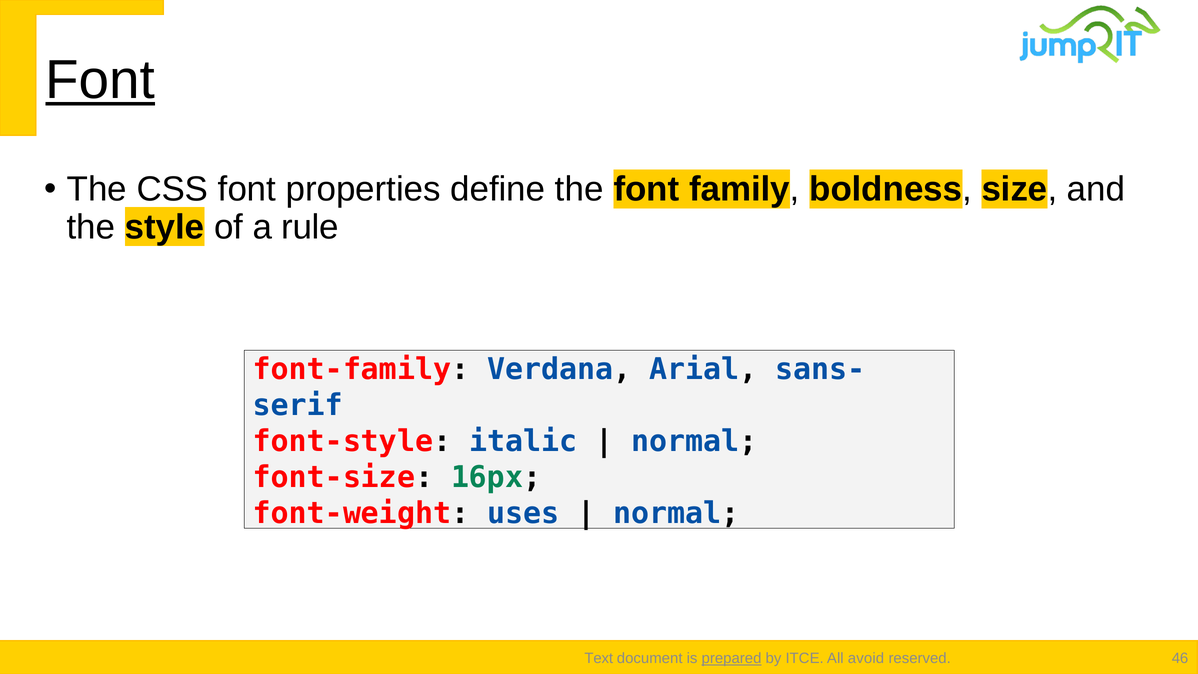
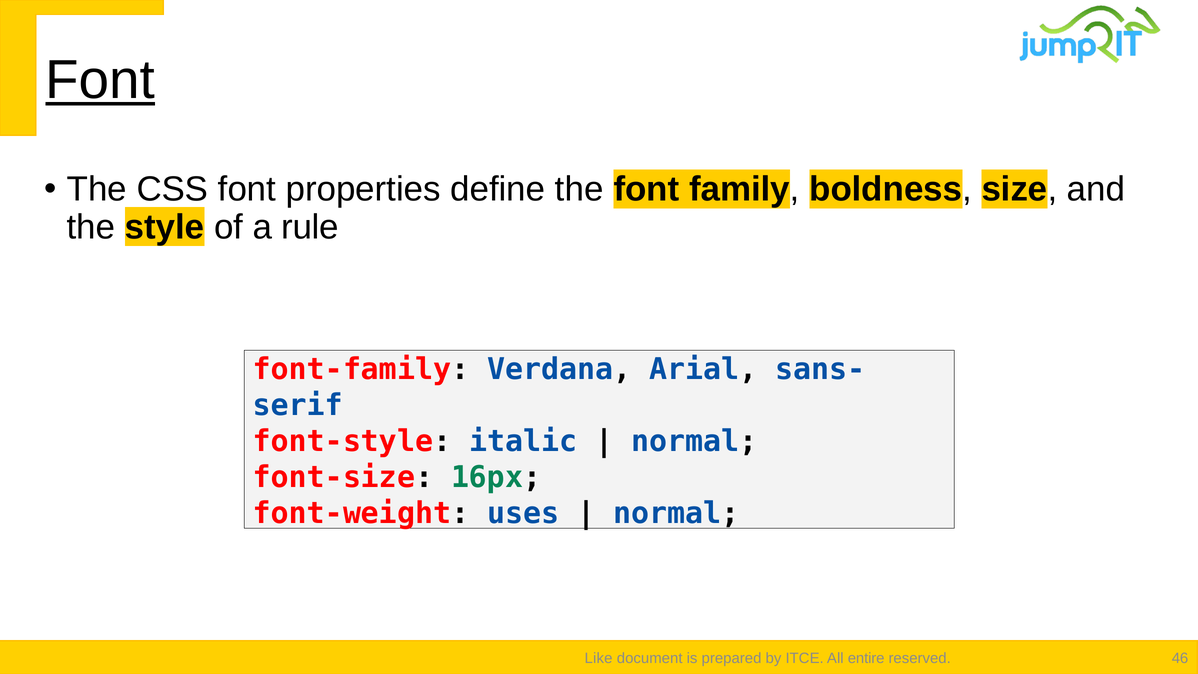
Text: Text -> Like (599, 658)
prepared underline: present -> none (732, 658)
avoid: avoid -> entire (866, 658)
